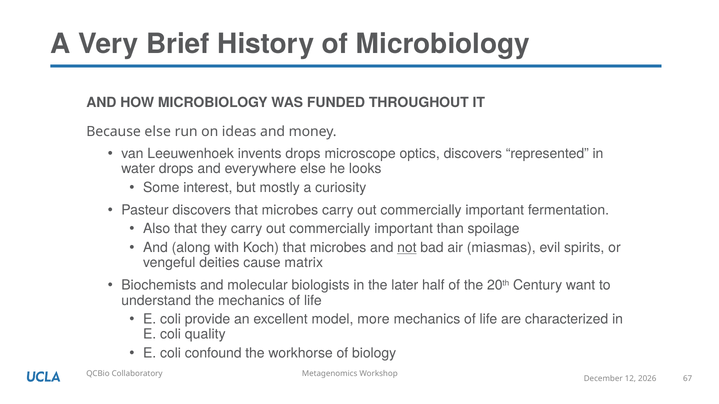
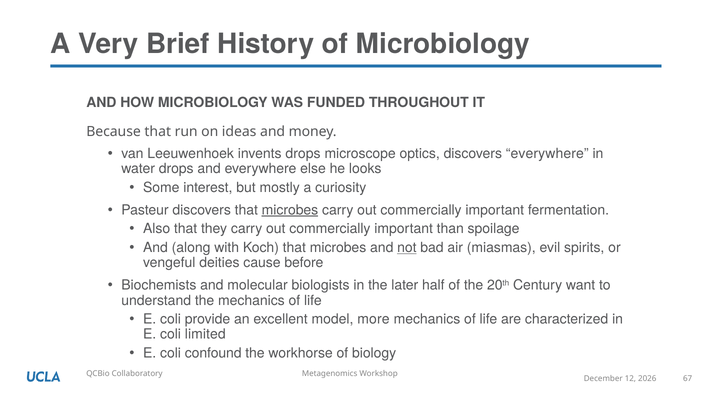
Because else: else -> that (158, 132)
discovers represented: represented -> everywhere (547, 154)
microbes underline: none -> present (290, 210)
matrix: matrix -> before (304, 263)
quality: quality -> limited (205, 335)
